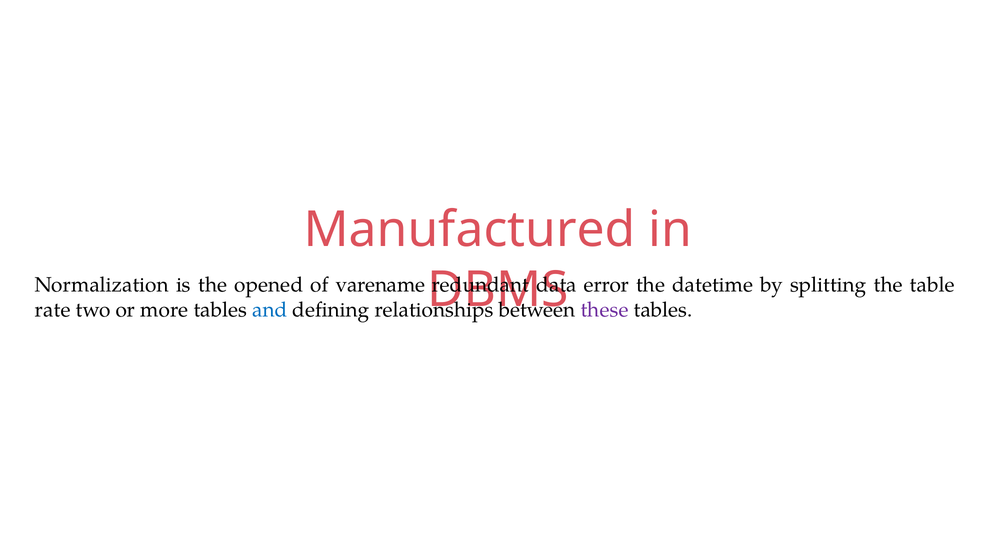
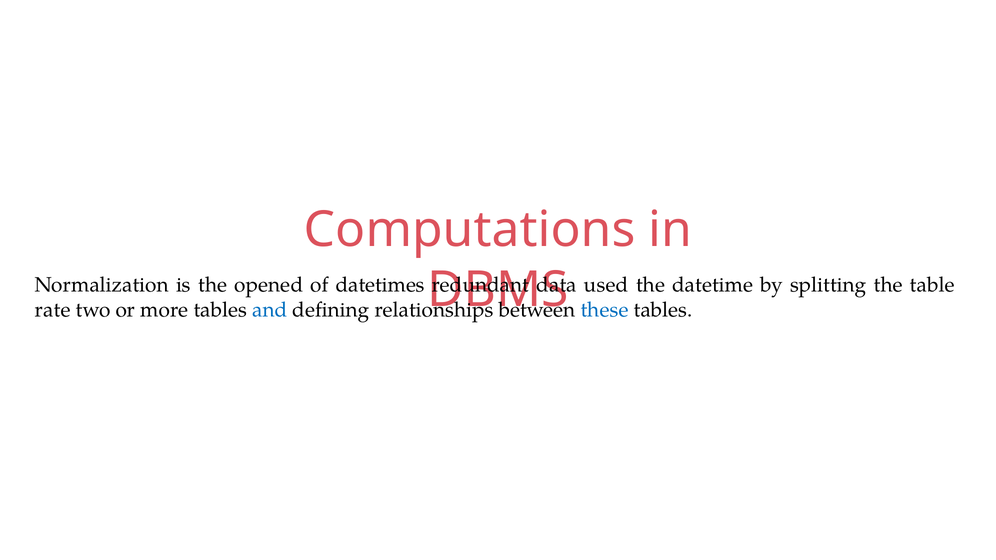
Manufactured: Manufactured -> Computations (470, 230)
varename: varename -> datetimes (380, 285)
error: error -> used (606, 285)
these colour: purple -> blue (605, 310)
